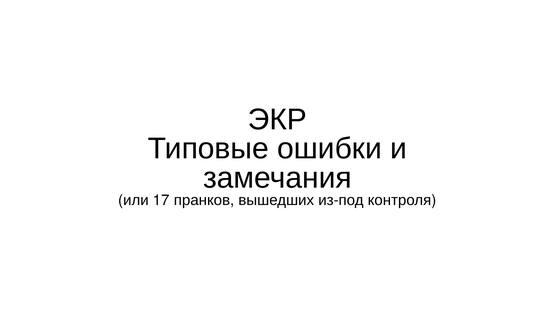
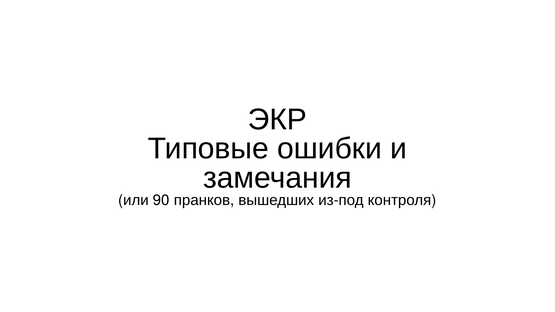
17: 17 -> 90 (161, 200)
